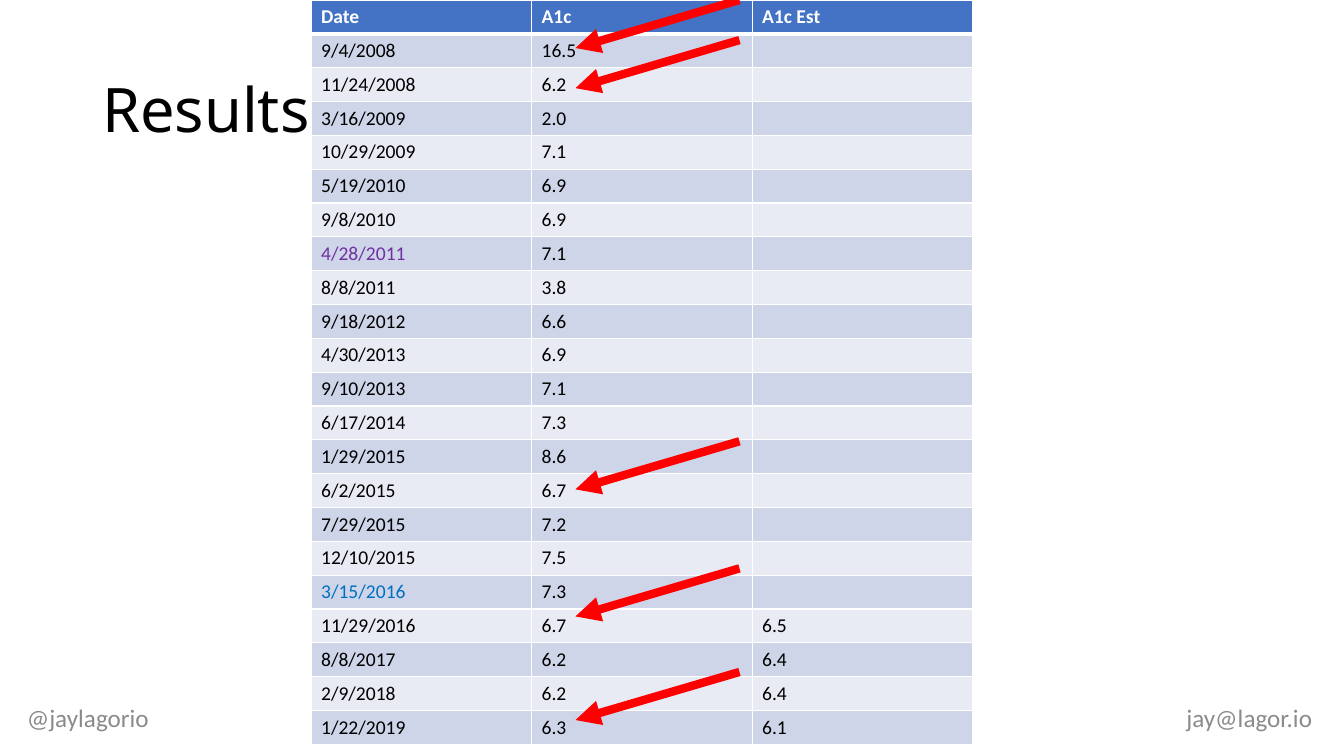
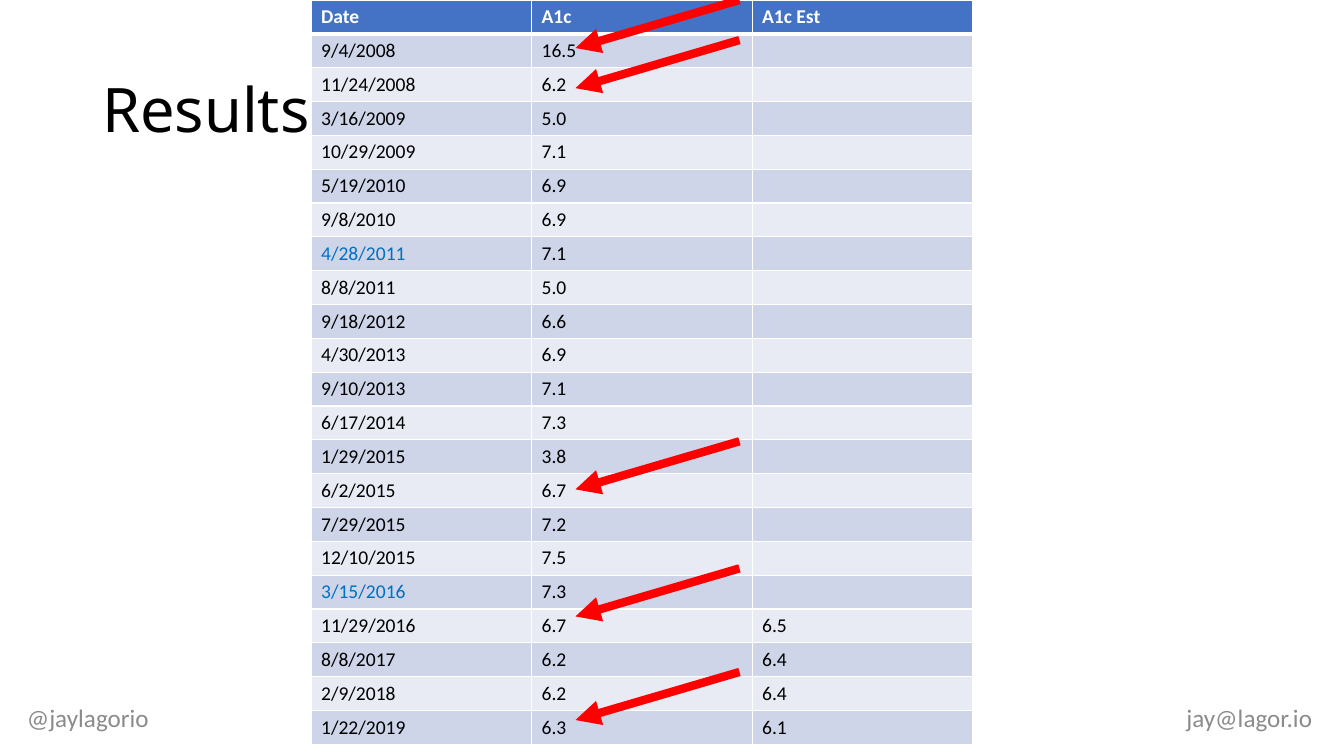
3/16/2009 2.0: 2.0 -> 5.0 (554, 119)
4/28/2011 colour: purple -> blue (363, 254)
8/8/2011 3.8: 3.8 -> 5.0 (554, 288)
8.6: 8.6 -> 3.8 (554, 457)
